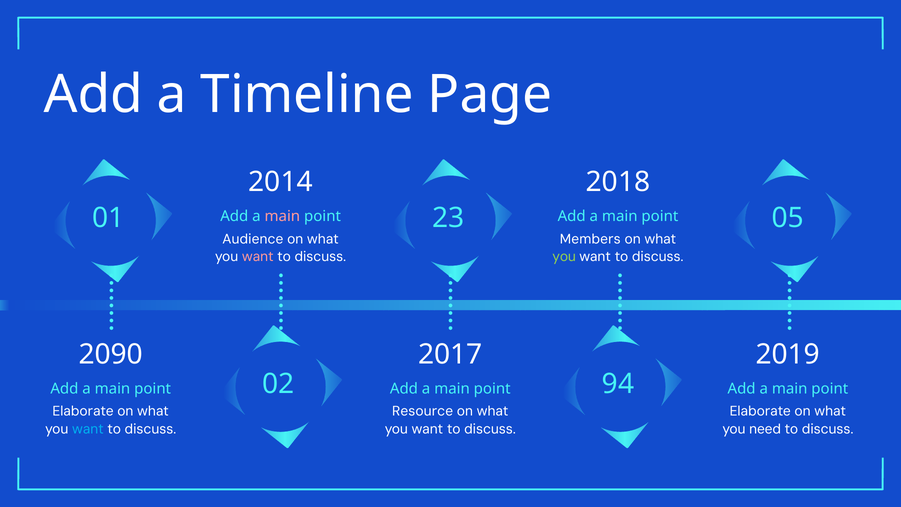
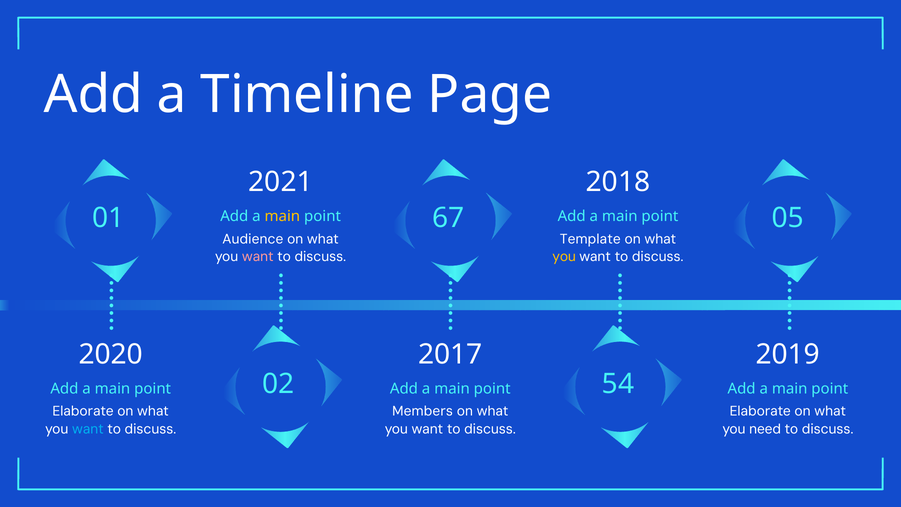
2014: 2014 -> 2021 (281, 182)
23: 23 -> 67 (448, 218)
main colour: pink -> yellow (282, 216)
Members: Members -> Template (590, 239)
you colour: light green -> yellow (564, 257)
2090: 2090 -> 2020 (111, 354)
94: 94 -> 54 (618, 384)
Resource: Resource -> Members (423, 411)
